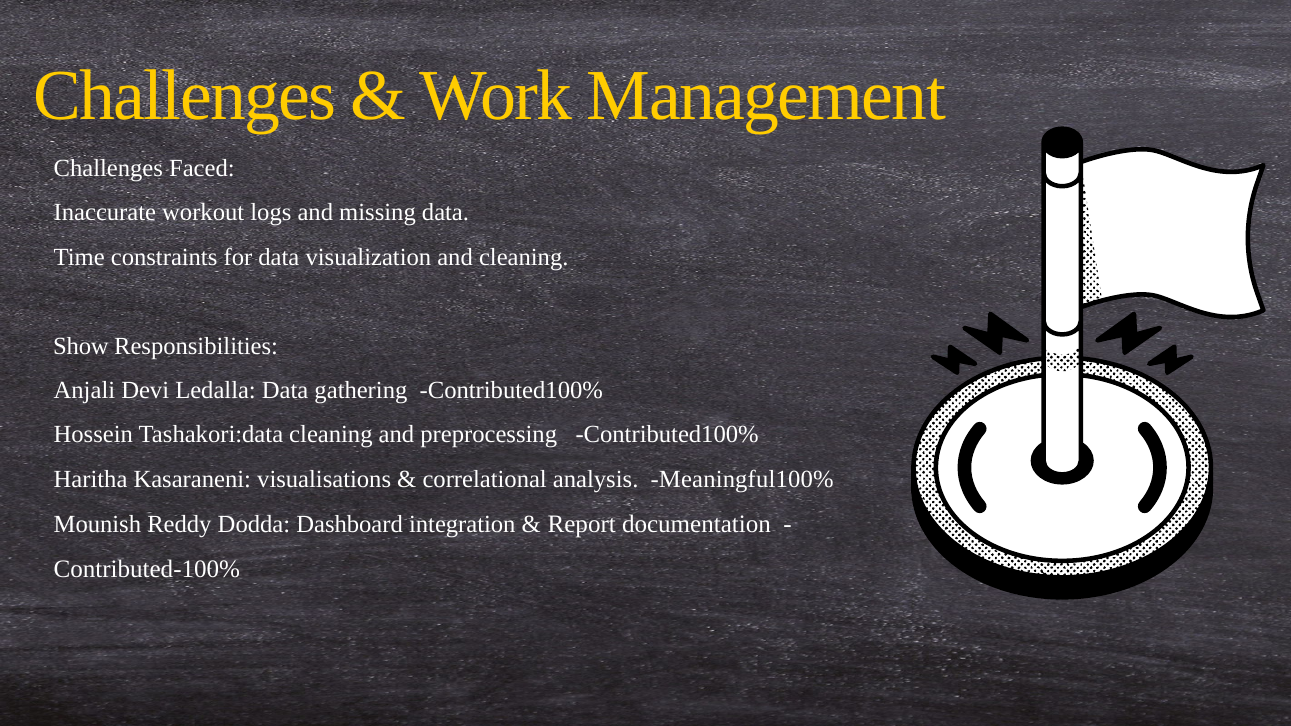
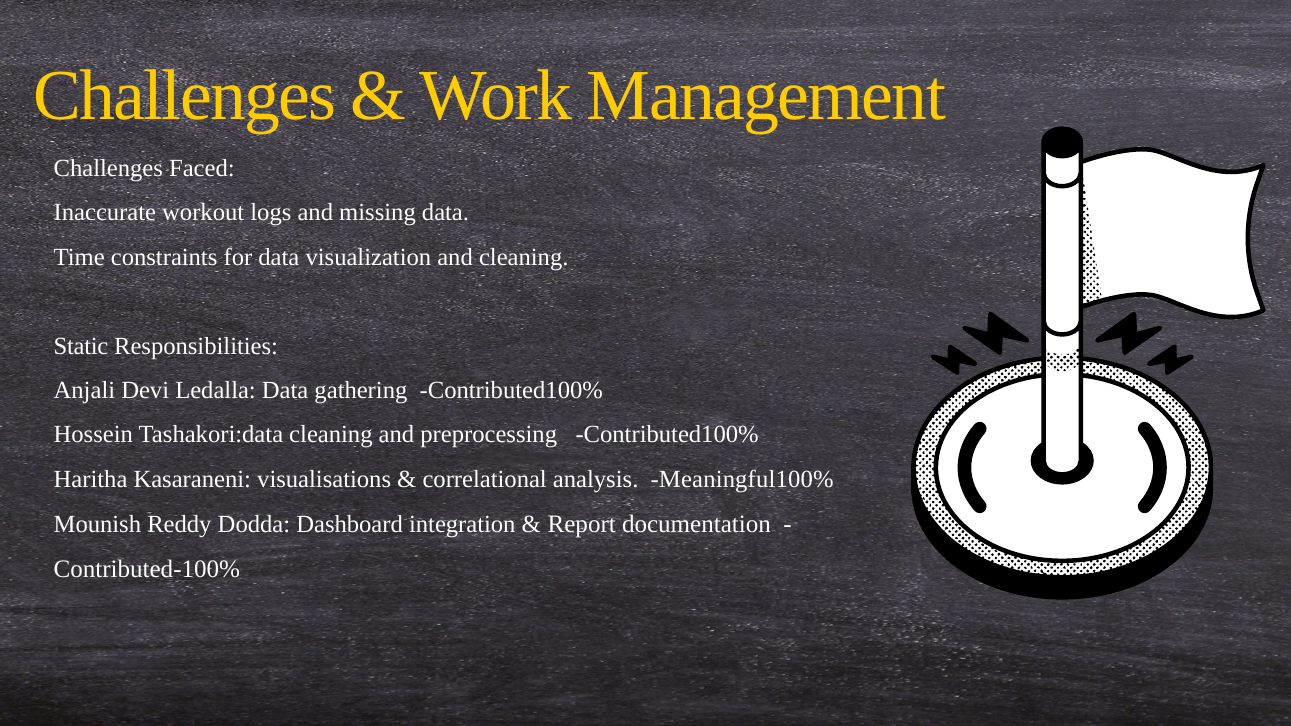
Show: Show -> Static (81, 346)
